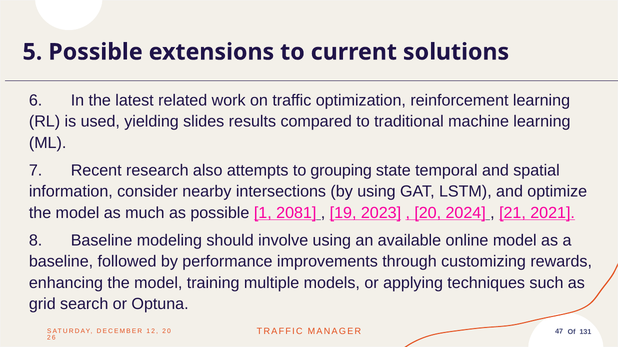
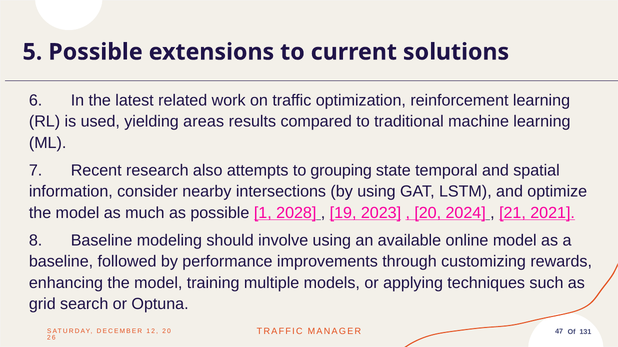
slides: slides -> areas (204, 122)
2081: 2081 -> 2028 (296, 213)
